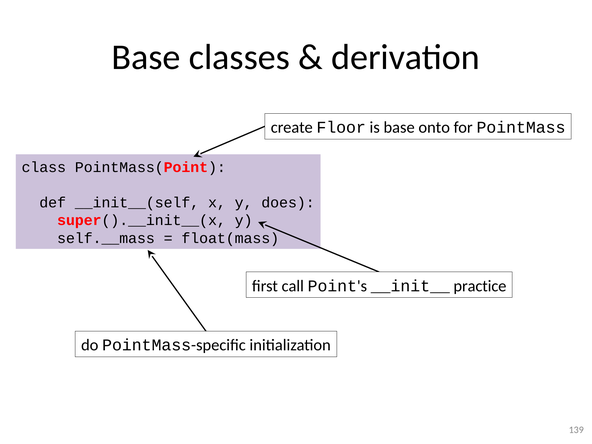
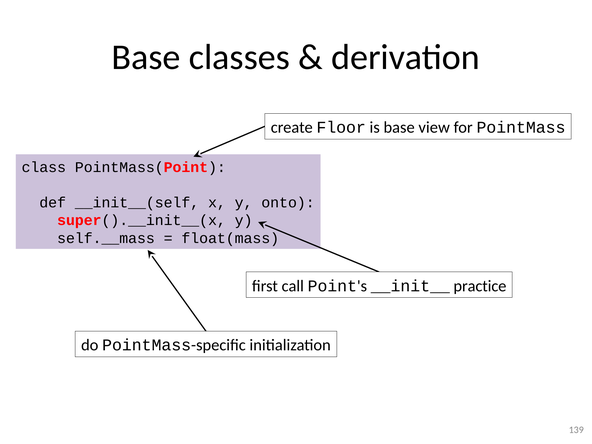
onto: onto -> view (434, 127)
does: does -> onto (288, 203)
